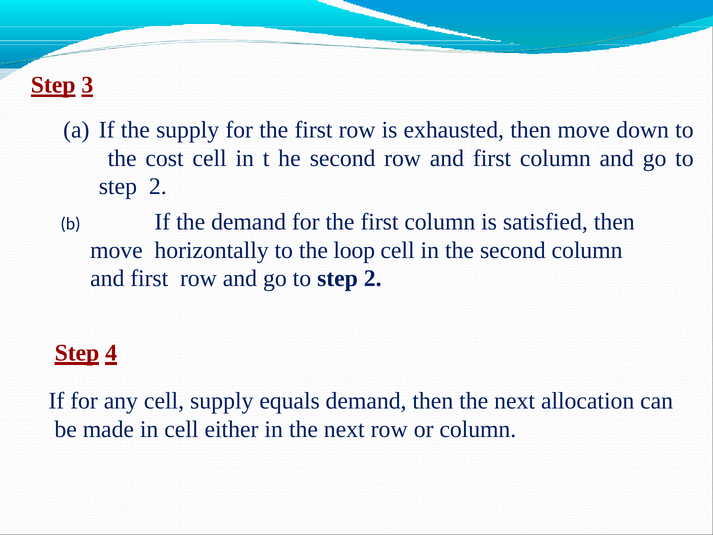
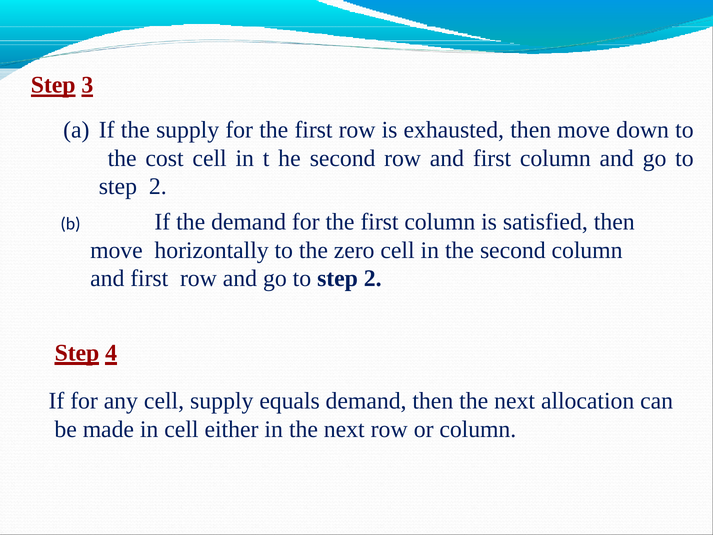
loop: loop -> zero (354, 250)
